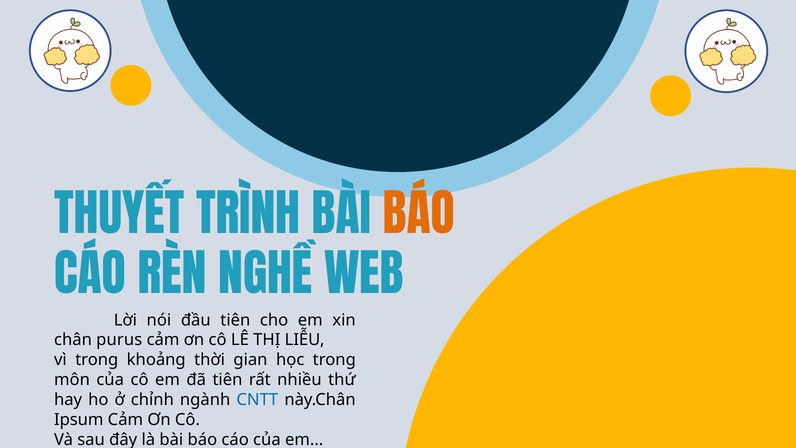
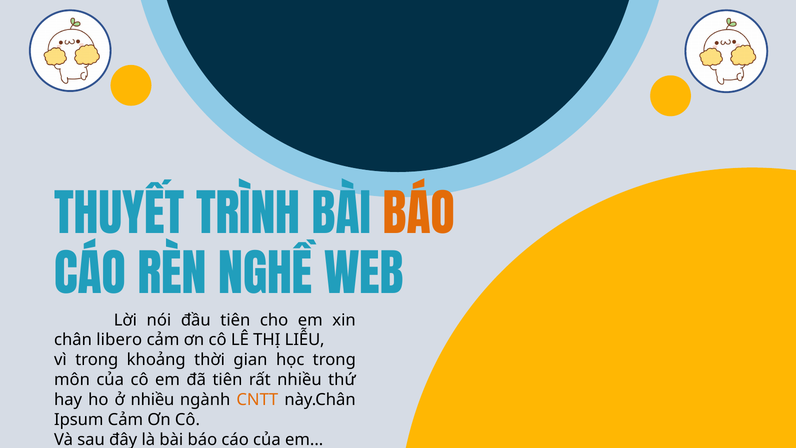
purus: purus -> libero (119, 340)
ở chỉnh: chỉnh -> nhiều (152, 400)
CNTT colour: blue -> orange (257, 400)
